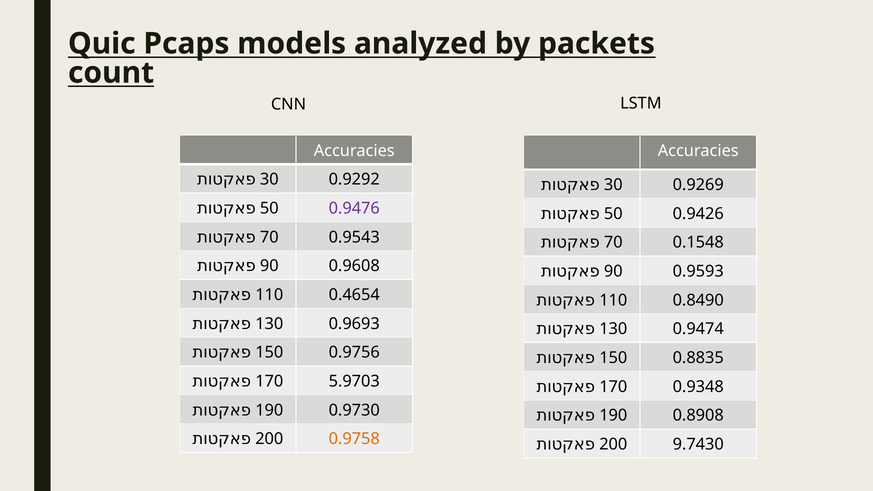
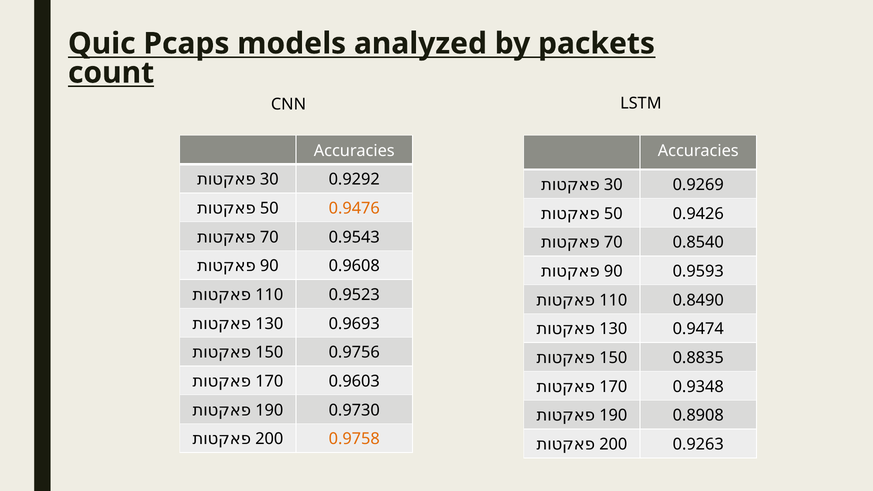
0.9476 colour: purple -> orange (354, 208)
0.1548: 0.1548 -> 0.8540 (698, 242)
0.4654: 0.4654 -> 0.9523 (354, 295)
5.9703: 5.9703 -> 0.9603 (354, 381)
9.7430: 9.7430 -> 0.9263 (698, 444)
